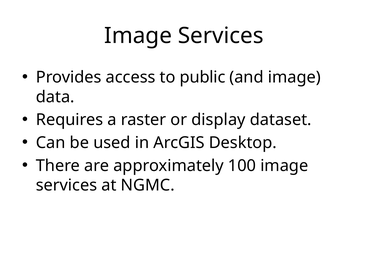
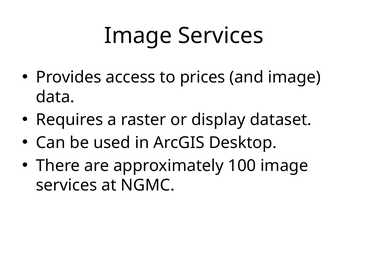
public: public -> prices (203, 77)
